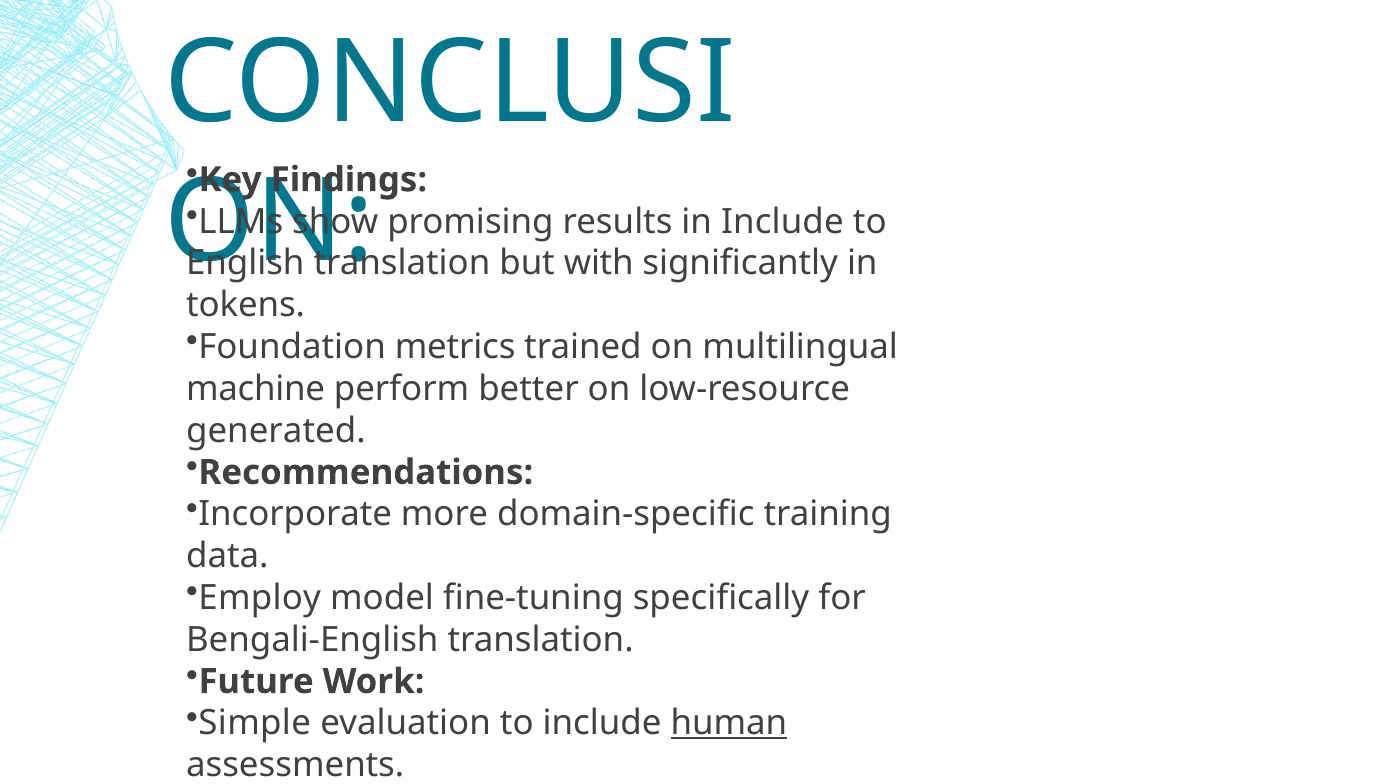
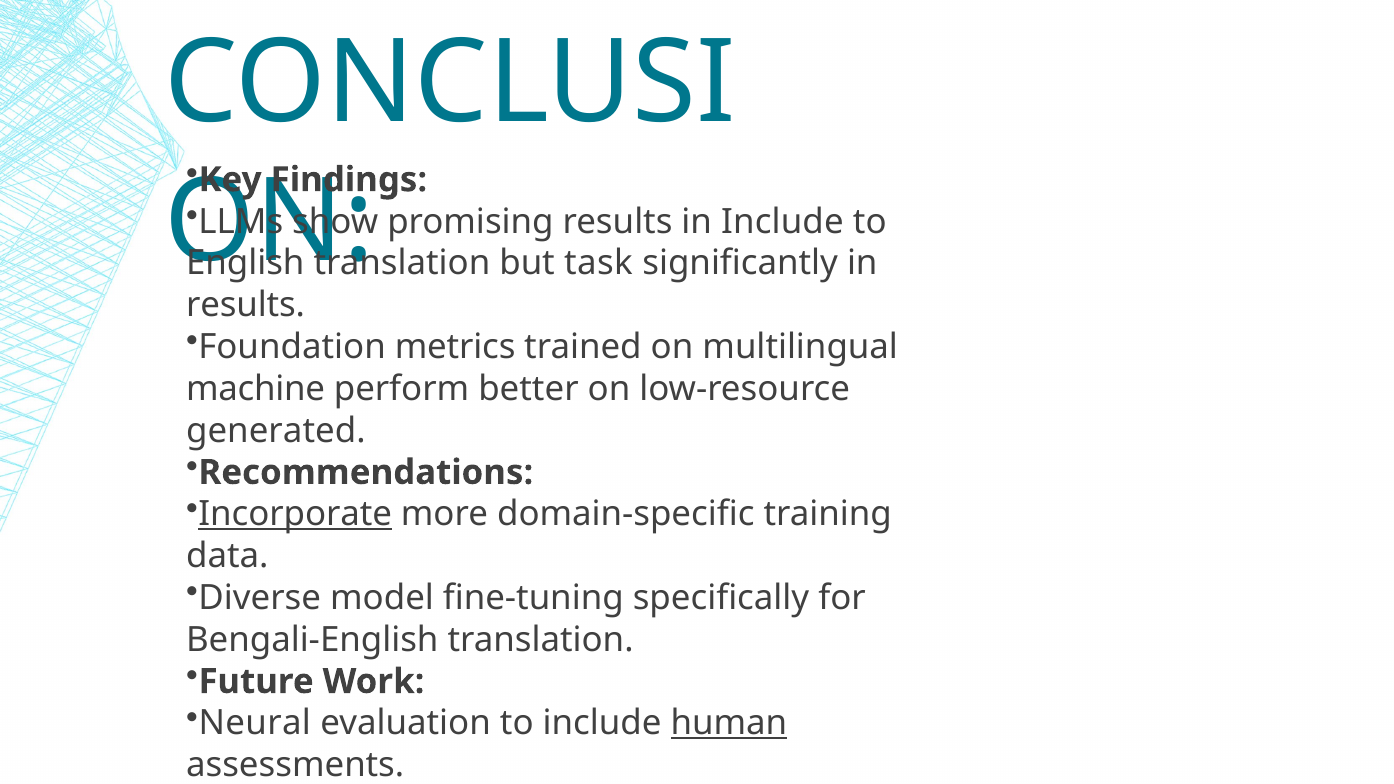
with: with -> task (598, 263)
tokens: tokens -> results (246, 305)
Incorporate underline: none -> present (295, 514)
Employ: Employ -> Diverse (260, 598)
Simple: Simple -> Neural (255, 723)
